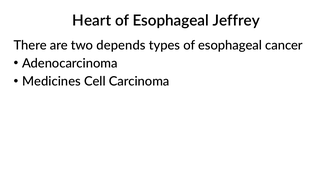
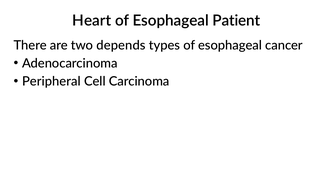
Jeffrey: Jeffrey -> Patient (236, 21)
Medicines: Medicines -> Peripheral (51, 82)
